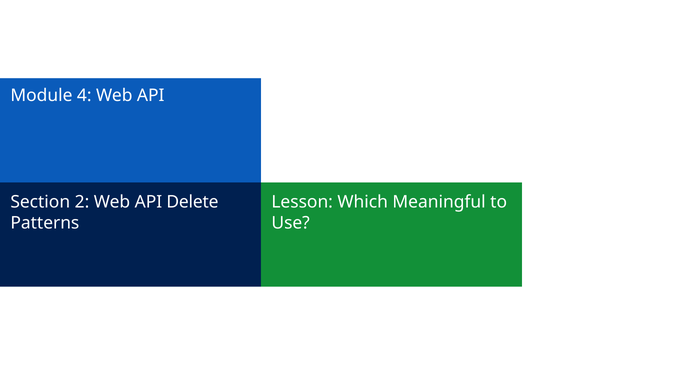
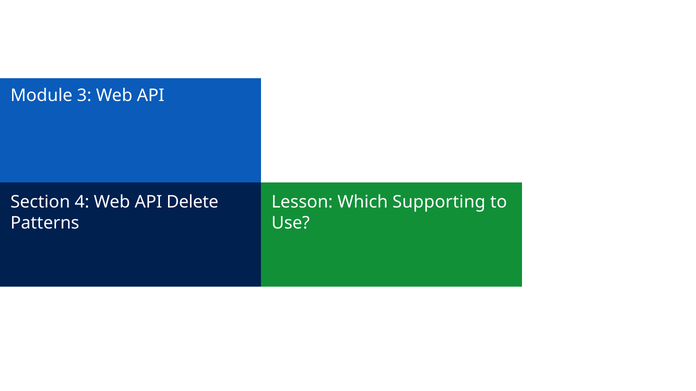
4: 4 -> 3 (84, 95)
2: 2 -> 4 (82, 202)
Meaningful: Meaningful -> Supporting (439, 202)
